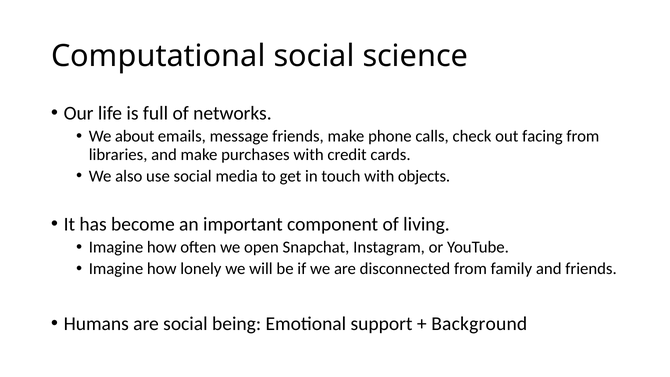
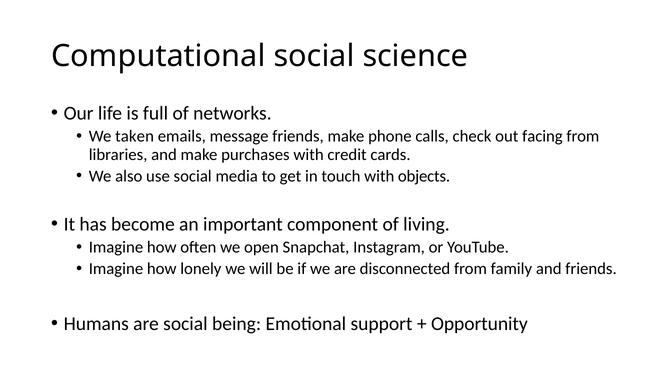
about: about -> taken (135, 136)
Background: Background -> Opportunity (479, 323)
